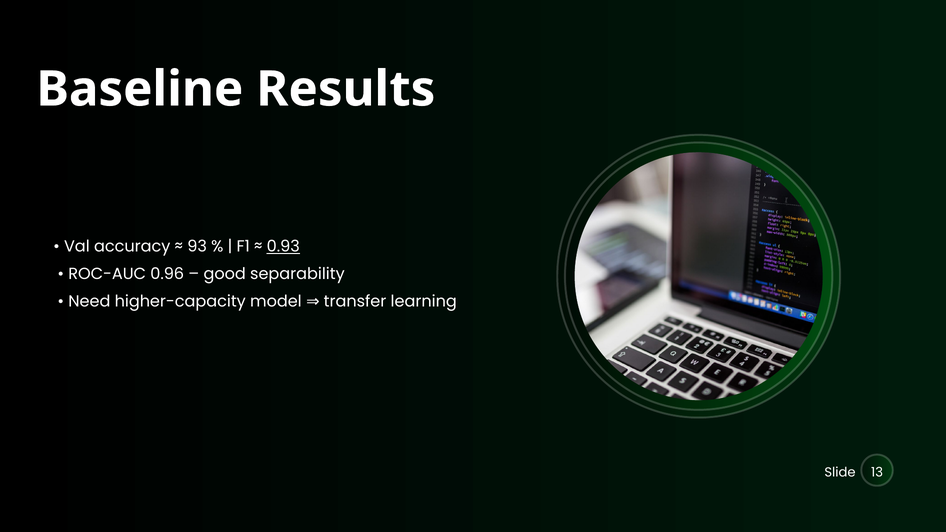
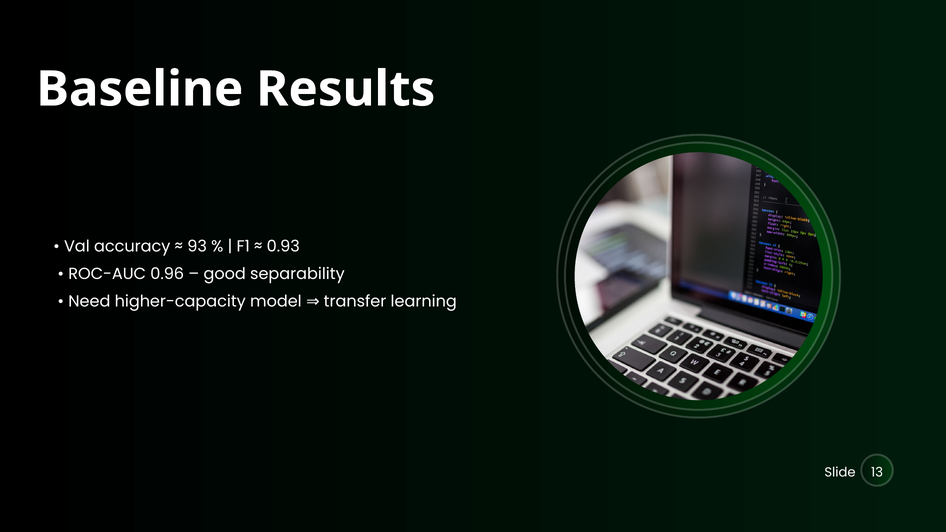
0.93 underline: present -> none (283, 247)
